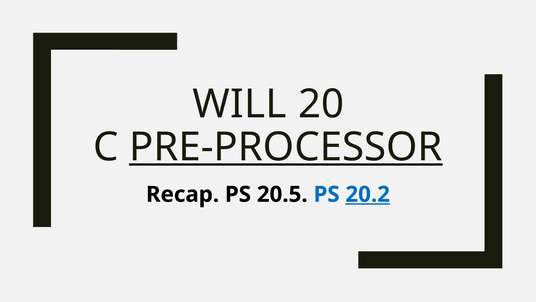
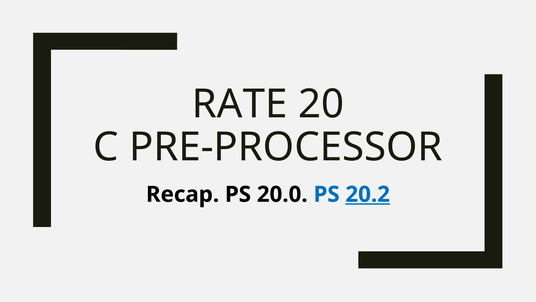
WILL: WILL -> RATE (240, 104)
PRE-PROCESSOR underline: present -> none (286, 147)
20.5: 20.5 -> 20.0 (282, 194)
